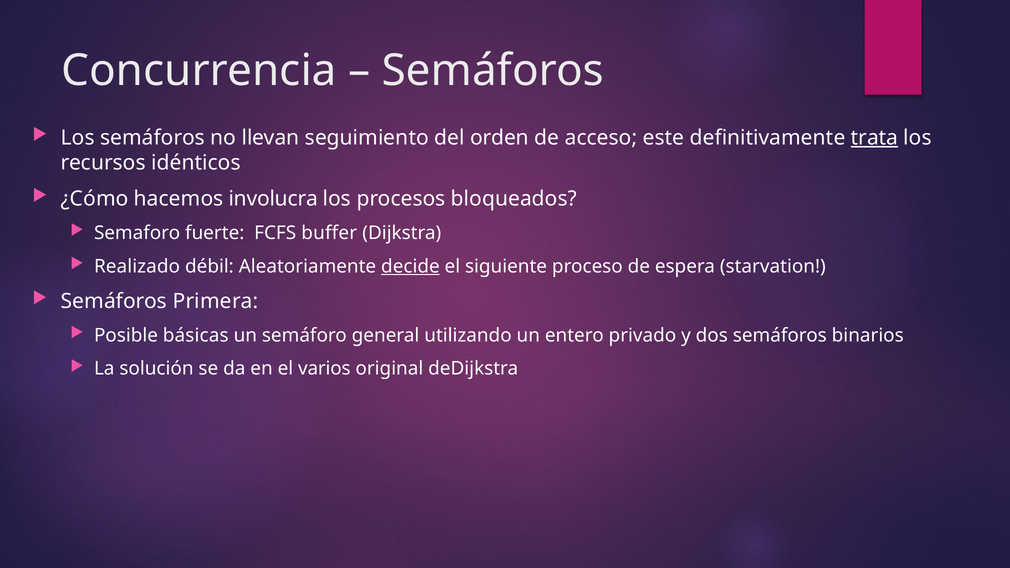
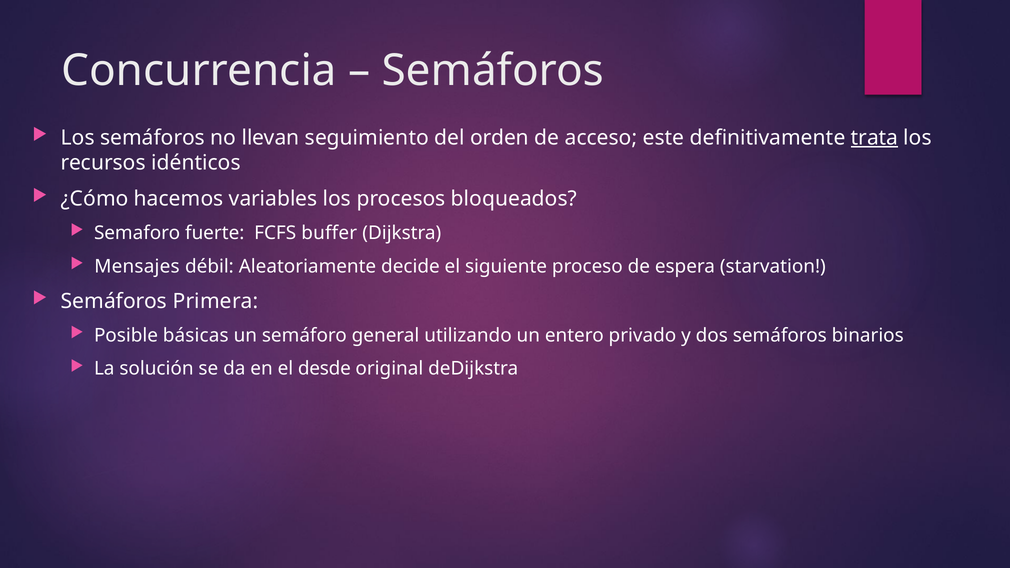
involucra: involucra -> variables (273, 199)
Realizado: Realizado -> Mensajes (137, 267)
decide underline: present -> none (410, 267)
varios: varios -> desde (324, 369)
